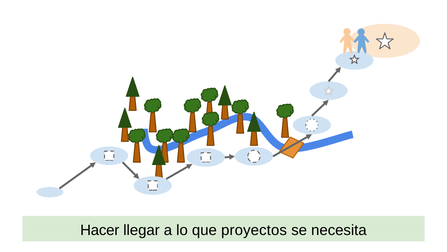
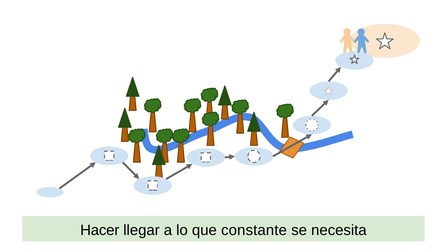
proyectos: proyectos -> constante (254, 230)
